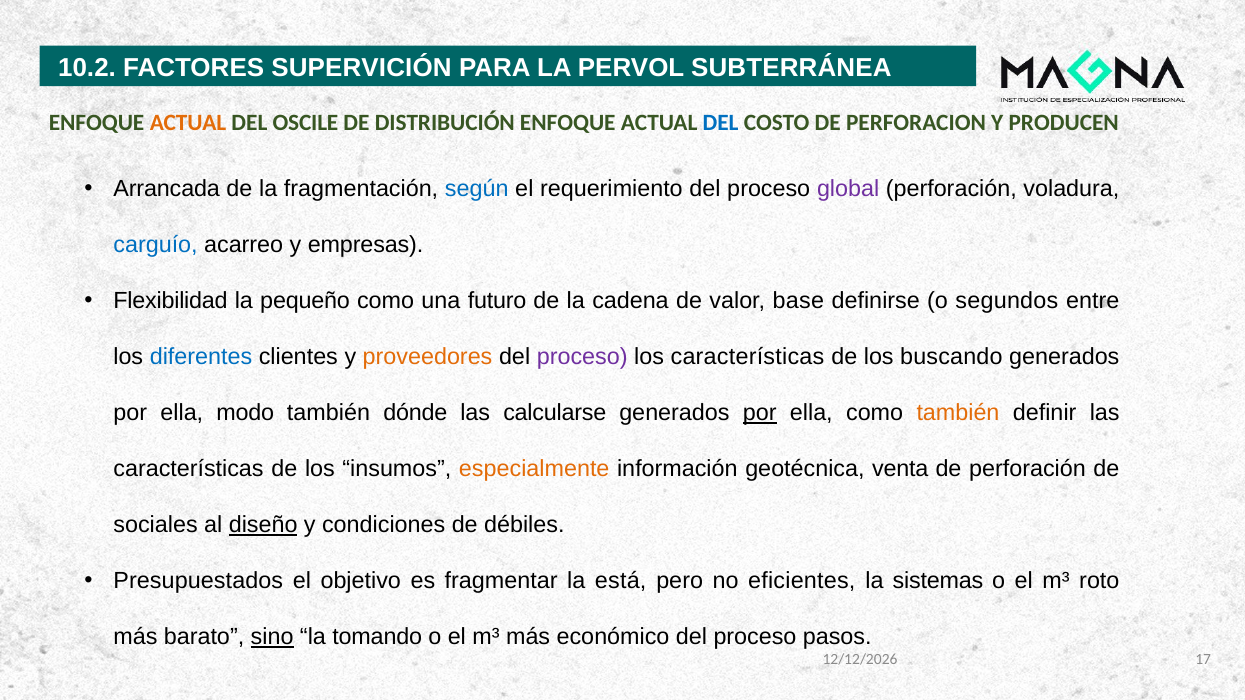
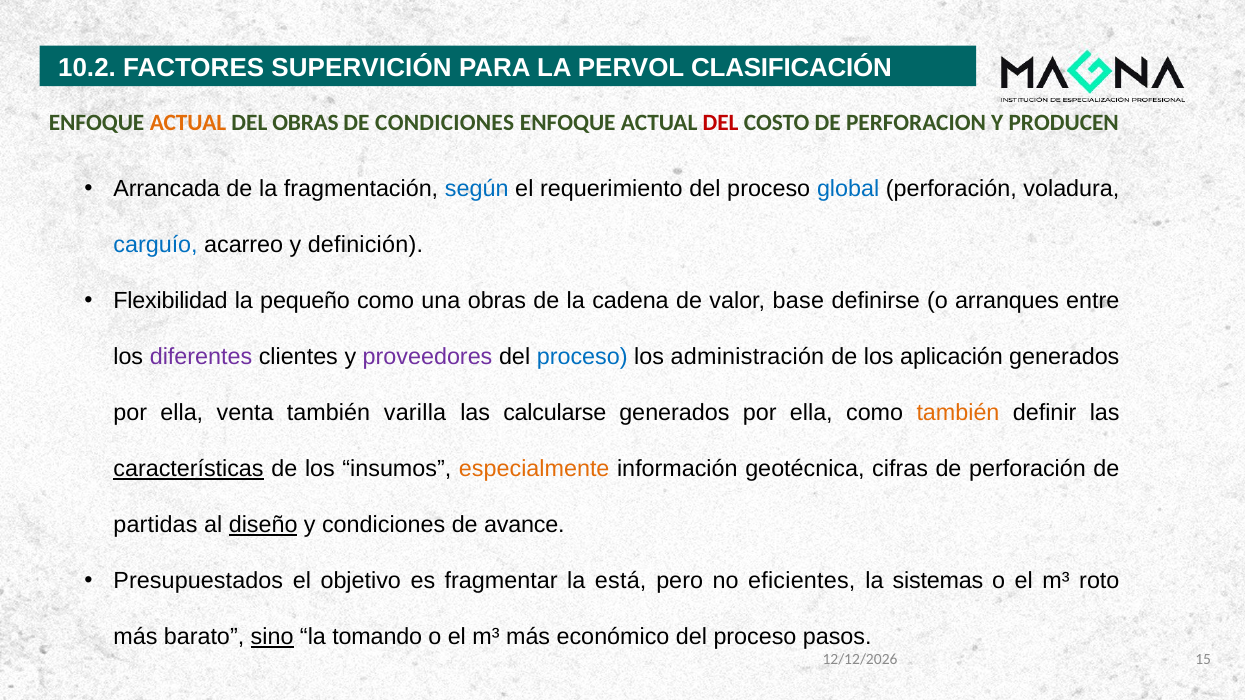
SUBTERRÁNEA: SUBTERRÁNEA -> CLASIFICACIÓN (792, 68)
DEL OSCILE: OSCILE -> OBRAS (306, 123)
DE DISTRIBUCIÓN: DISTRIBUCIÓN -> CONDICIONES (445, 123)
DEL colour: blue -> red (721, 123)
global colour: purple -> blue (848, 189)
empresas: empresas -> definición (365, 245)
una futuro: futuro -> obras (497, 301)
segundos: segundos -> arranques (1007, 301)
diferentes colour: blue -> purple (201, 357)
proveedores colour: orange -> purple (428, 357)
proceso colour: purple -> blue (582, 357)
los características: características -> administración (747, 357)
buscando: buscando -> aplicación (951, 357)
modo: modo -> venta (245, 413)
dónde: dónde -> varilla (415, 413)
por underline: present -> none (760, 413)
características underline: none -> present (189, 469)
venta: venta -> cifras (900, 469)
sociales: sociales -> partidas (155, 525)
débiles: débiles -> avance (524, 525)
17: 17 -> 15 (1203, 660)
